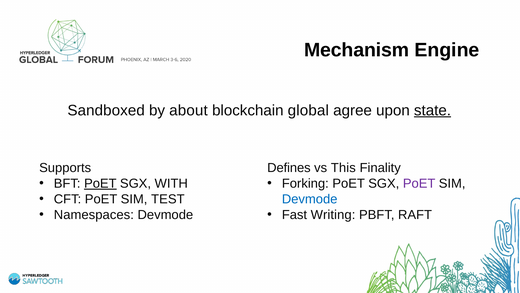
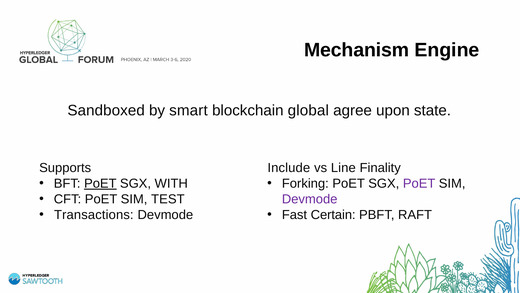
about: about -> smart (188, 110)
state underline: present -> none (432, 110)
Defines: Defines -> Include (289, 168)
This: This -> Line (343, 168)
Devmode colour: blue -> purple (310, 199)
Namespaces: Namespaces -> Transactions (94, 215)
Writing: Writing -> Certain (333, 215)
